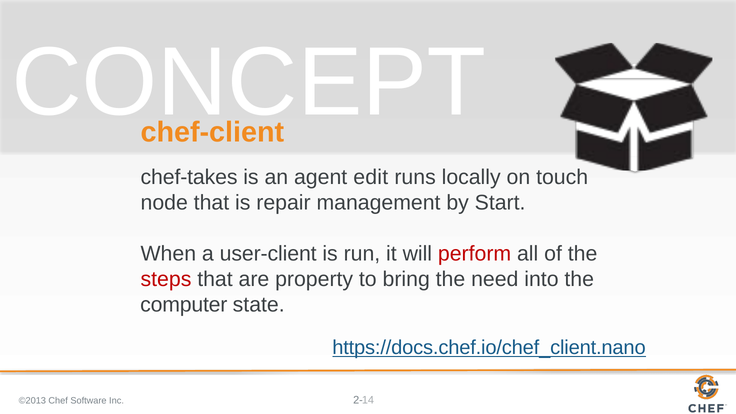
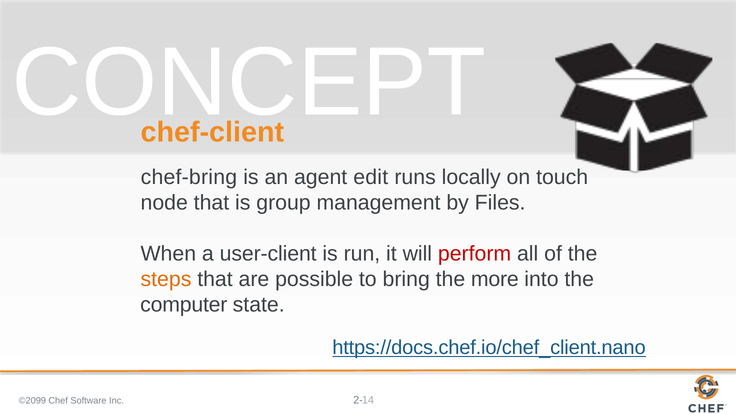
chef-takes: chef-takes -> chef-bring (189, 177)
repair: repair -> group (283, 203)
Start: Start -> Files (500, 203)
steps colour: red -> orange (166, 279)
property: property -> possible (314, 279)
need: need -> more (495, 279)
©2013: ©2013 -> ©2099 (32, 401)
